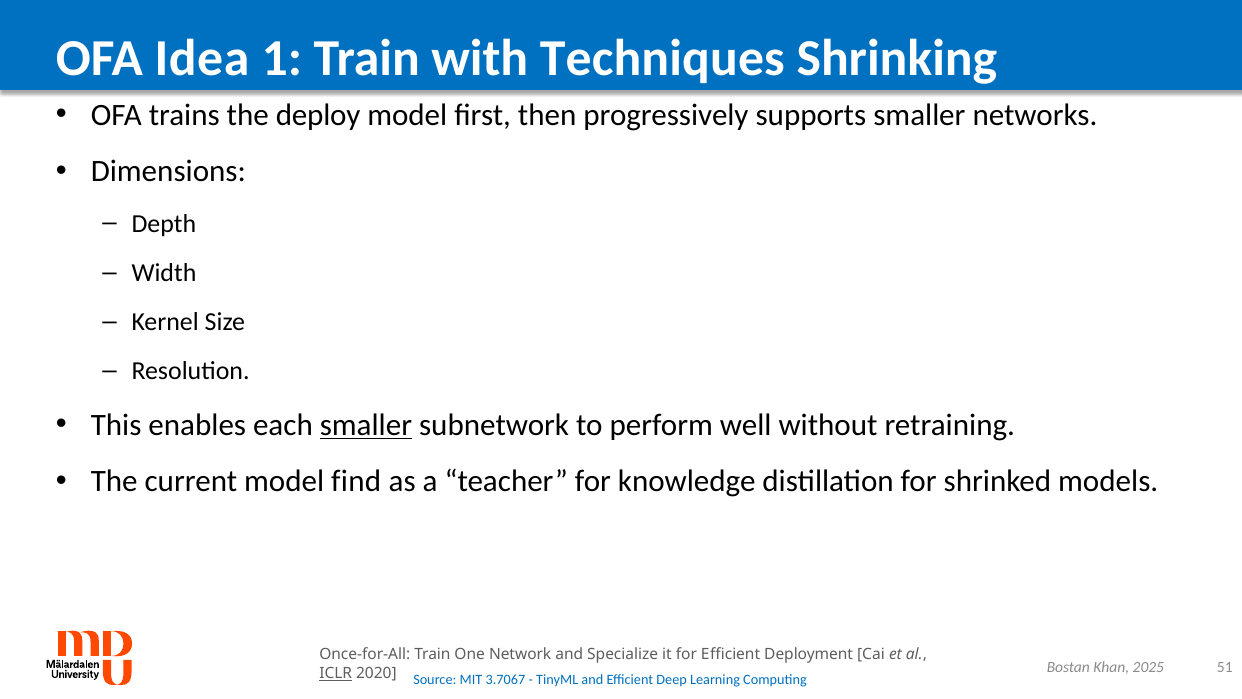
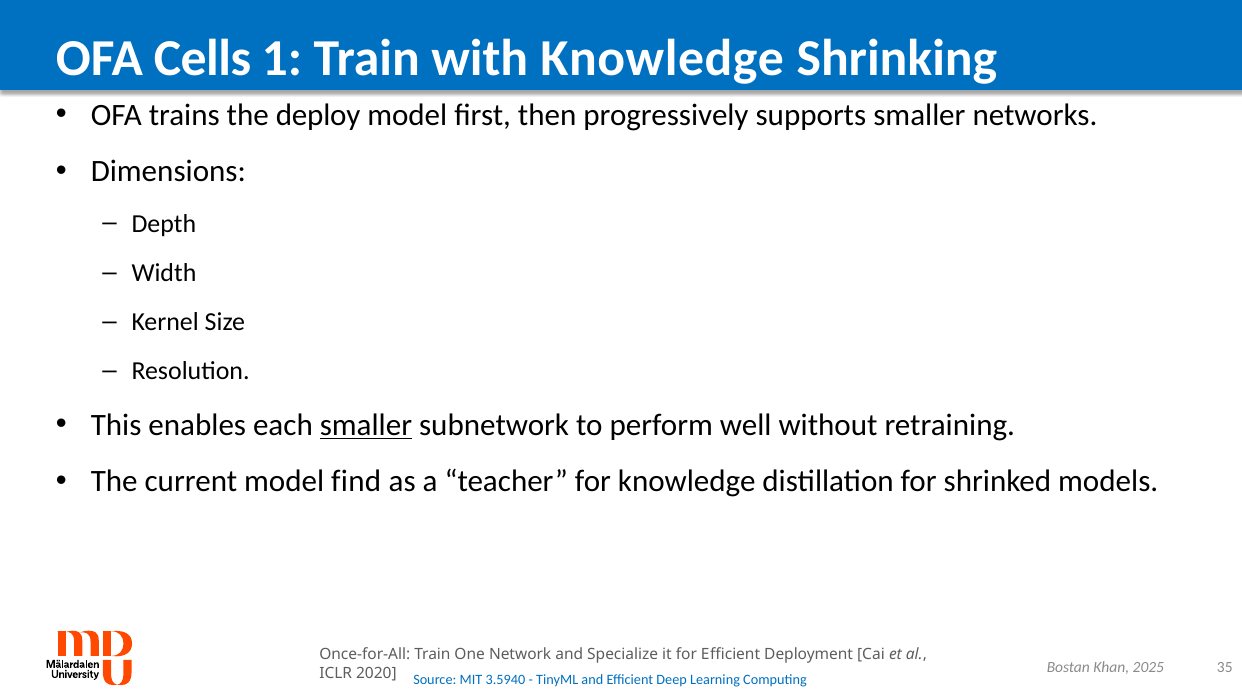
Idea: Idea -> Cells (202, 58)
with Techniques: Techniques -> Knowledge (662, 58)
51: 51 -> 35 (1225, 667)
ICLR underline: present -> none (336, 673)
3.7067: 3.7067 -> 3.5940 (506, 679)
